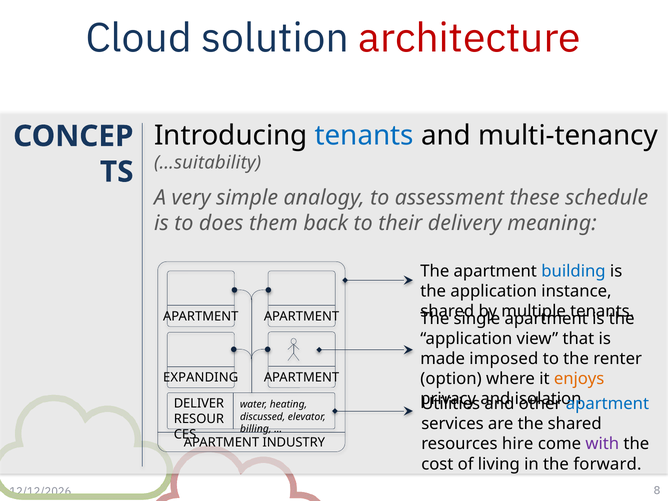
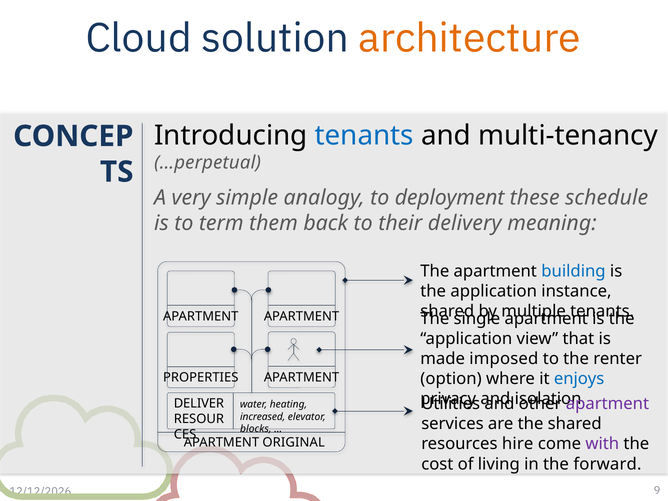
architecture colour: red -> orange (470, 38)
…suitability: …suitability -> …perpetual (208, 163)
assessment: assessment -> deployment (450, 198)
does: does -> term (221, 223)
EXPANDING: EXPANDING -> PROPERTIES (201, 378)
enjoys colour: orange -> blue (579, 379)
apartment colour: blue -> purple (607, 404)
discussed: discussed -> increased (263, 417)
billing: billing -> blocks (256, 429)
INDUSTRY: INDUSTRY -> ORIGINAL (294, 442)
8: 8 -> 9 (657, 491)
